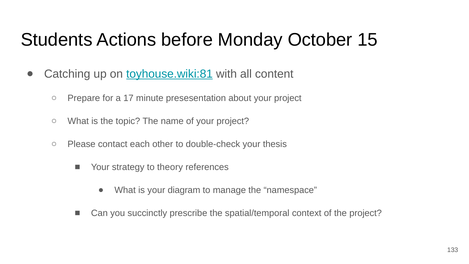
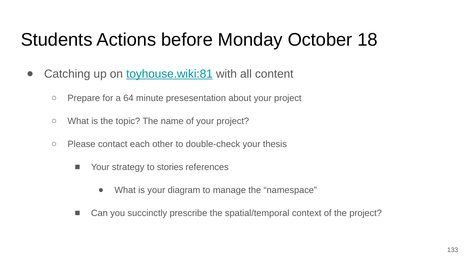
15: 15 -> 18 (368, 40)
17: 17 -> 64 (128, 98)
theory: theory -> stories (170, 167)
